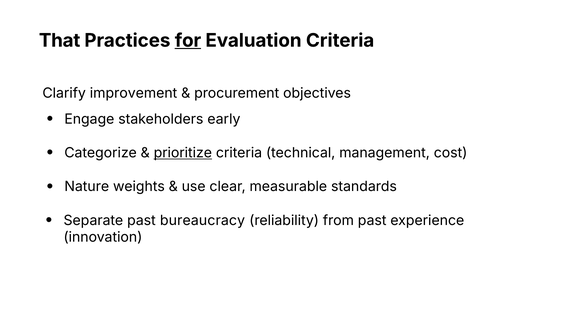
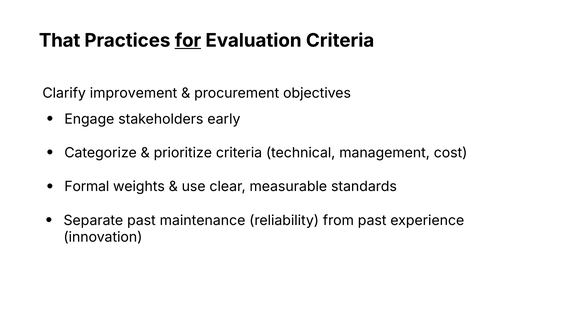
prioritize underline: present -> none (183, 153)
Nature: Nature -> Formal (87, 187)
bureaucracy: bureaucracy -> maintenance (203, 220)
